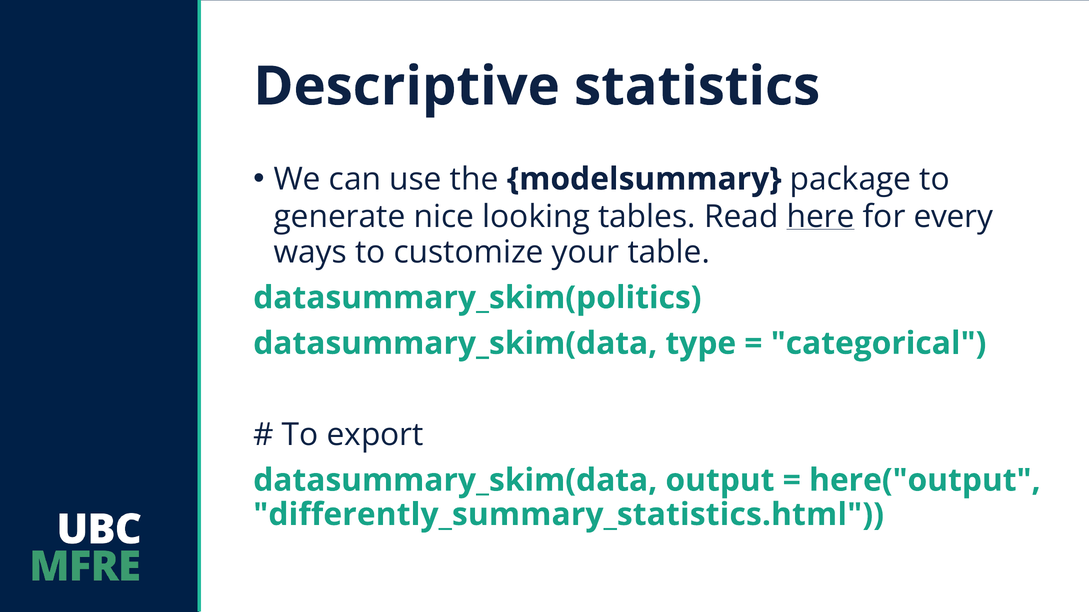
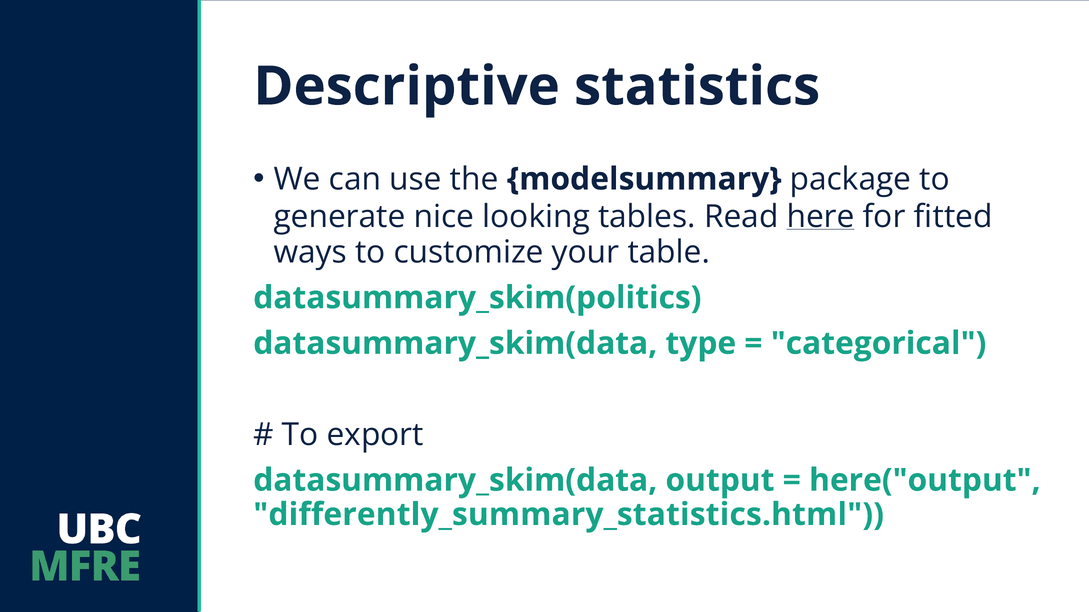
every: every -> fitted (953, 217)
